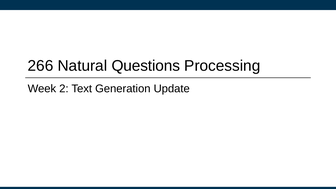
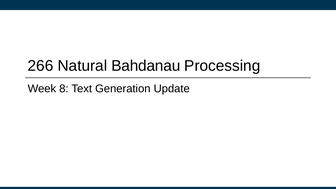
Questions: Questions -> Bahdanau (146, 66)
2: 2 -> 8 (64, 89)
